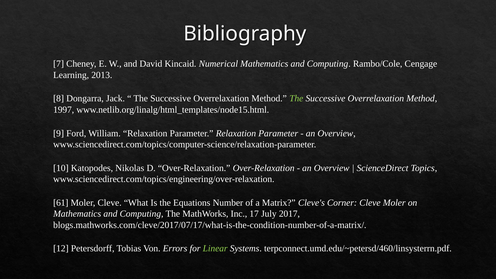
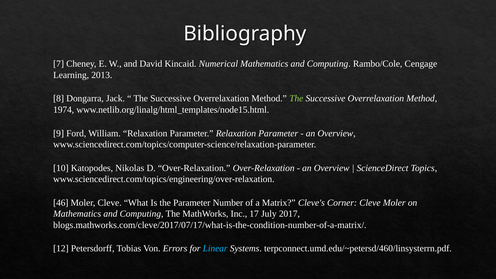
1997: 1997 -> 1974 (64, 110)
61: 61 -> 46 (61, 203)
the Equations: Equations -> Parameter (192, 203)
Linear colour: light green -> light blue (215, 249)
